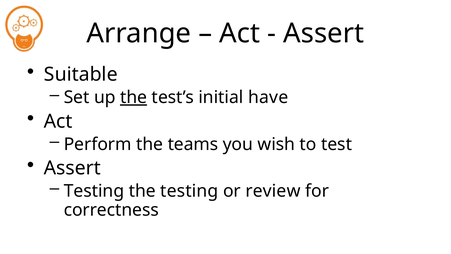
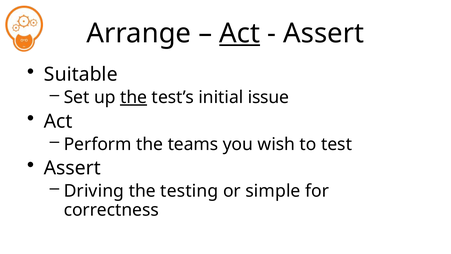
Act underline: none -> present (240, 33)
have: have -> issue (268, 97)
Testing: Testing -> Driving (94, 191)
review: review -> simple (273, 191)
